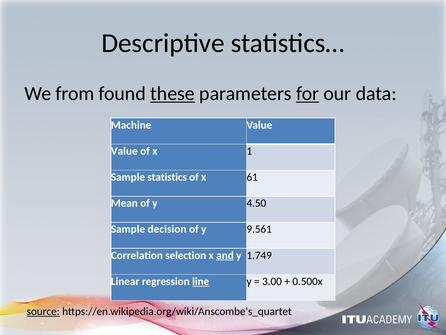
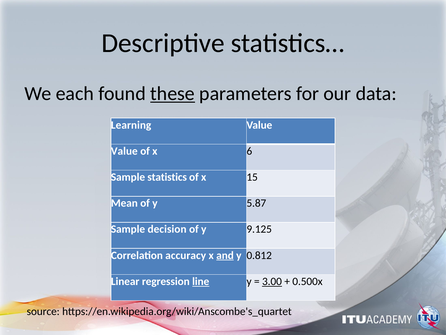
from: from -> each (75, 94)
for underline: present -> none (308, 94)
Machine: Machine -> Learning (131, 125)
1: 1 -> 6 (249, 151)
61: 61 -> 15 (252, 177)
4.50: 4.50 -> 5.87 (256, 203)
9.561: 9.561 -> 9.125 (259, 229)
selection: selection -> accuracy (186, 255)
1.749: 1.749 -> 0.812 (259, 255)
3.00 underline: none -> present (272, 281)
source underline: present -> none (43, 311)
